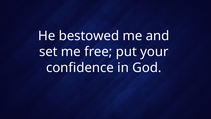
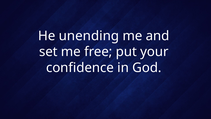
bestowed: bestowed -> unending (89, 36)
